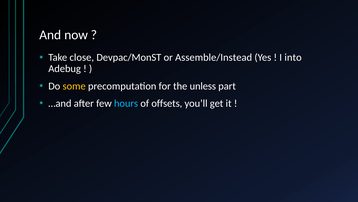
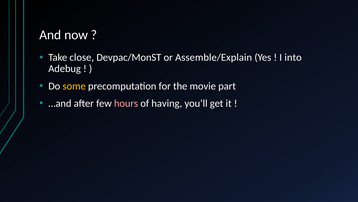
Assemble/Instead: Assemble/Instead -> Assemble/Explain (214, 57)
unless: unless -> movie (203, 86)
hours colour: light blue -> pink (126, 103)
offsets: offsets -> having (167, 103)
